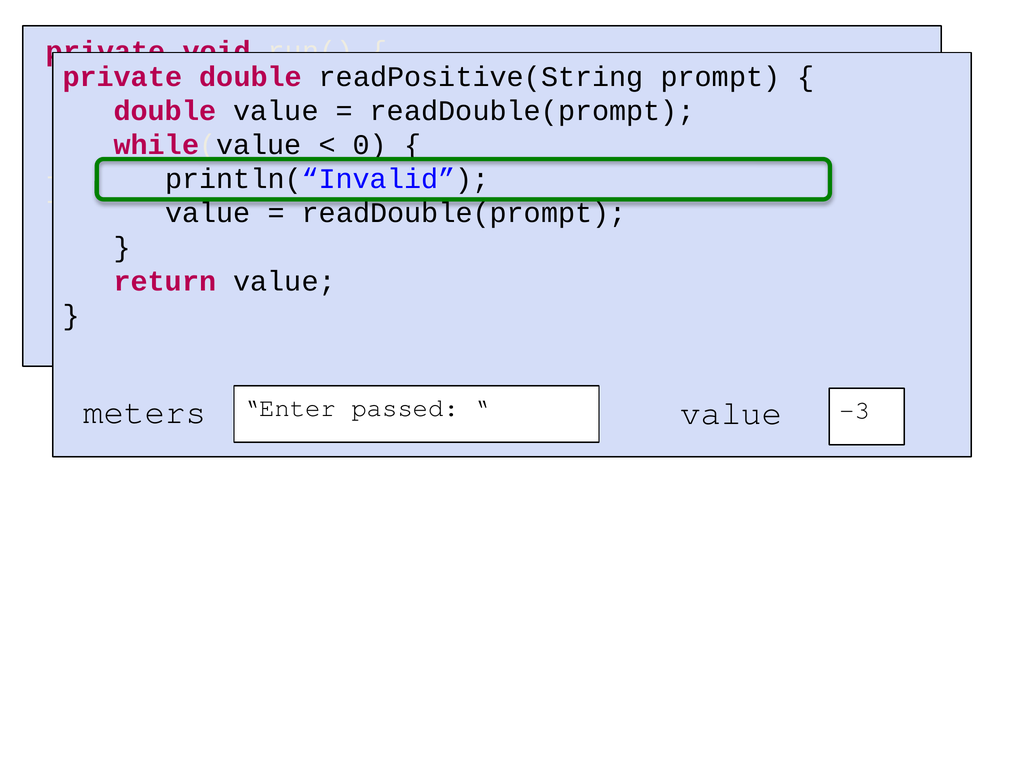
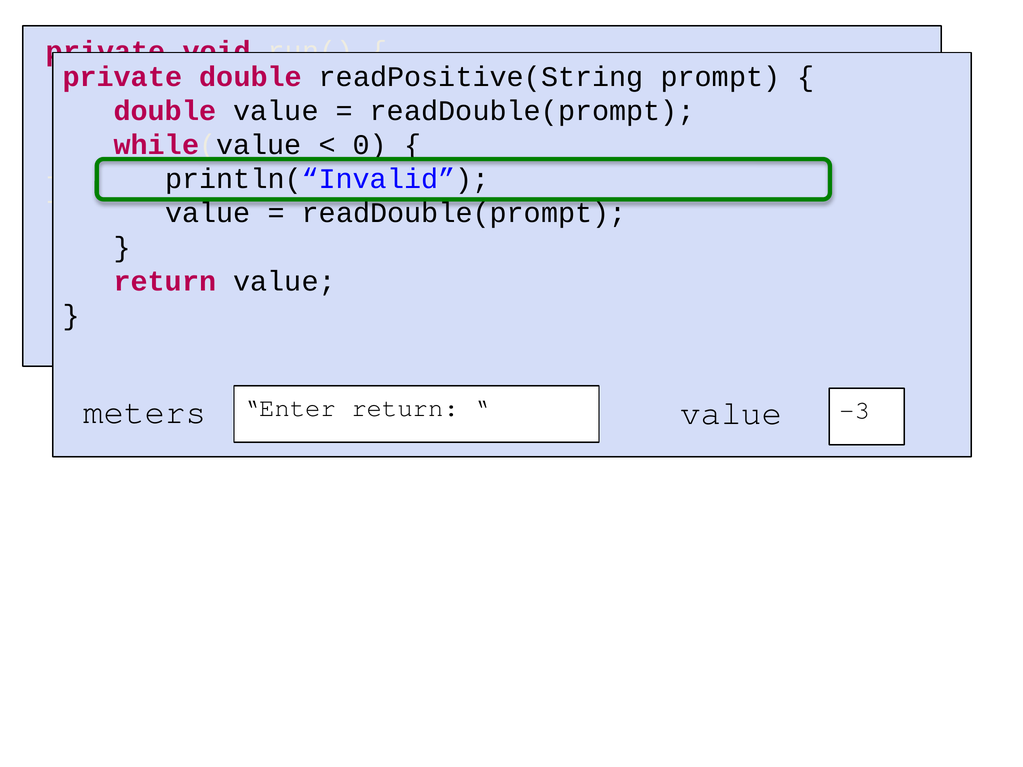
Enter passed: passed -> return (405, 408)
